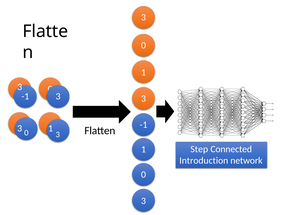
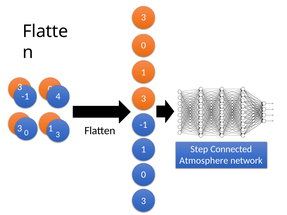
-1 3: 3 -> 4 (58, 97)
Introduction: Introduction -> Atmosphere (204, 161)
